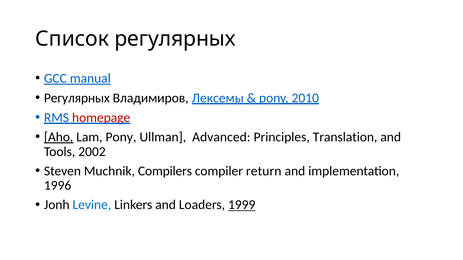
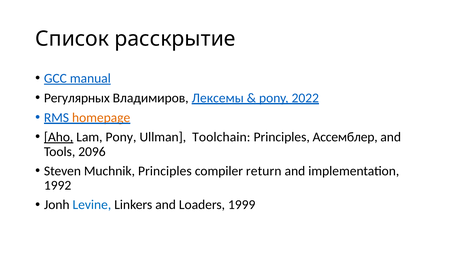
Список регулярных: регулярных -> расскрытие (175, 39)
2010: 2010 -> 2022 (305, 98)
homepage colour: red -> orange (101, 118)
Advanced: Advanced -> Toolchain (221, 137)
Translation: Translation -> Ассемблер (345, 137)
2002: 2002 -> 2096 (92, 152)
Muchnik Compilers: Compilers -> Principles (165, 171)
1996: 1996 -> 1992 (58, 186)
1999 underline: present -> none (242, 205)
